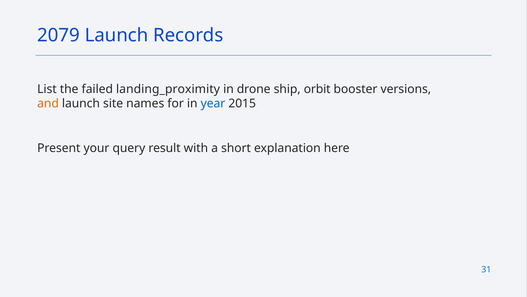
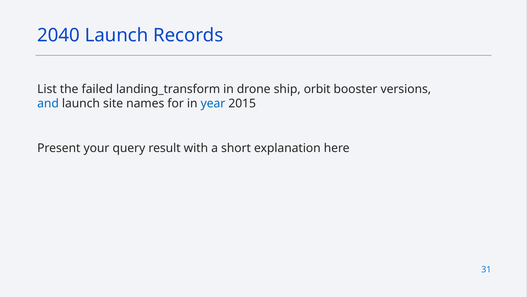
2079: 2079 -> 2040 (59, 35)
landing_proximity: landing_proximity -> landing_transform (168, 89)
and colour: orange -> blue (48, 103)
